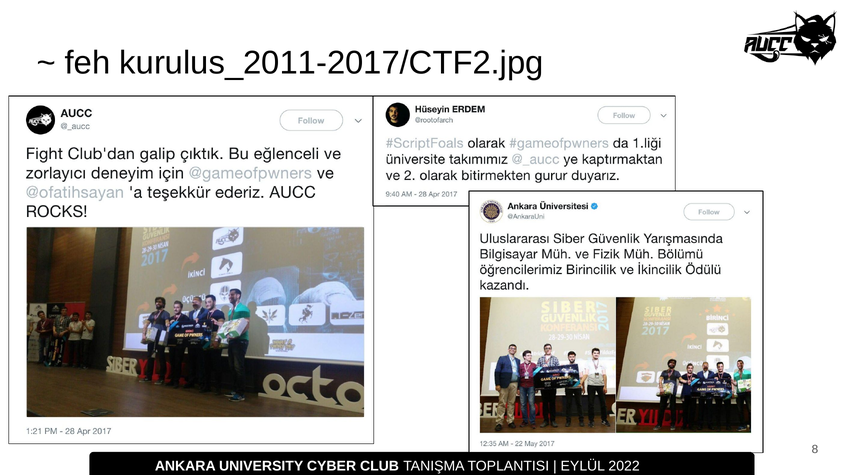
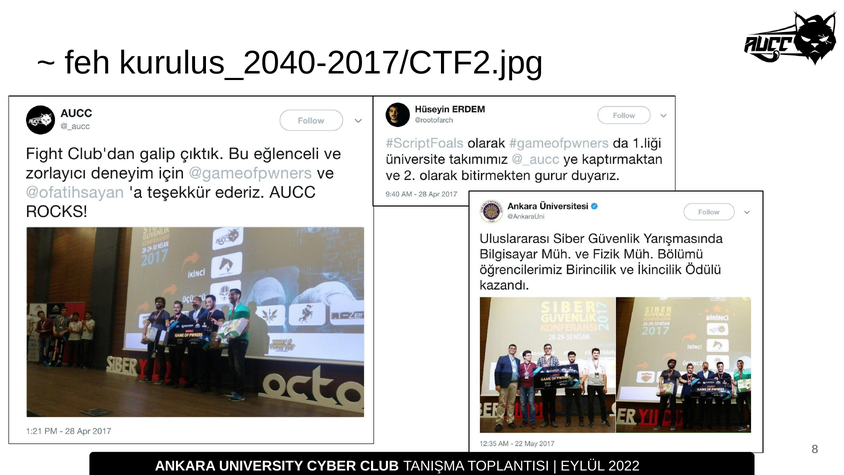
kurulus_2011-2017/CTF2.jpg: kurulus_2011-2017/CTF2.jpg -> kurulus_2040-2017/CTF2.jpg (332, 63)
